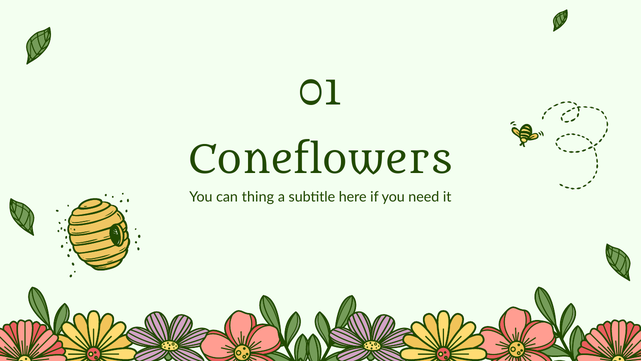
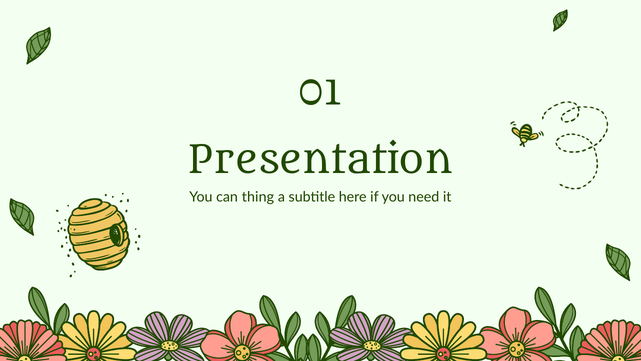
Coneflowers: Coneflowers -> Presentation (321, 160)
